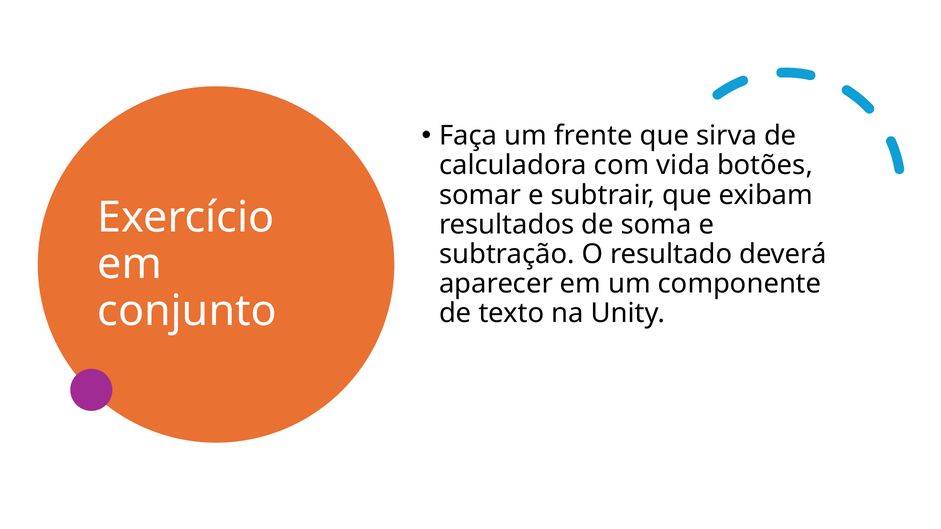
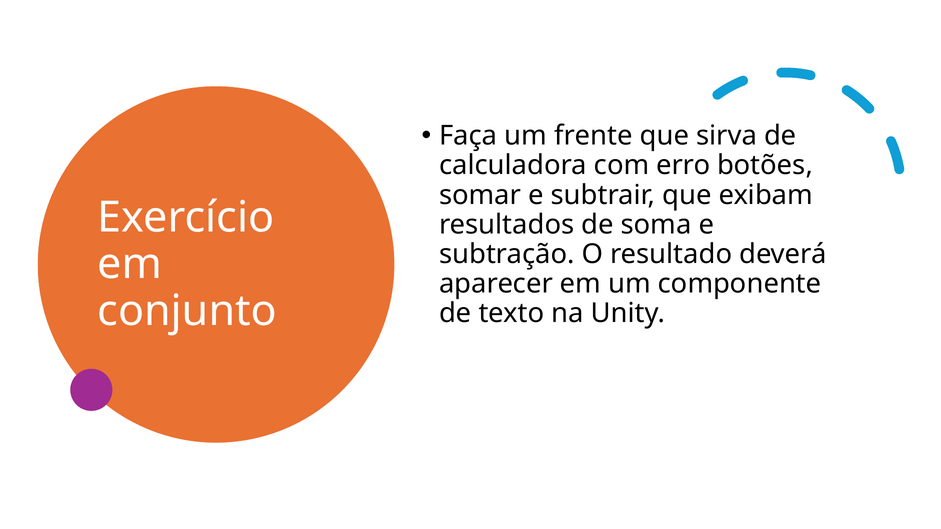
vida: vida -> erro (683, 166)
